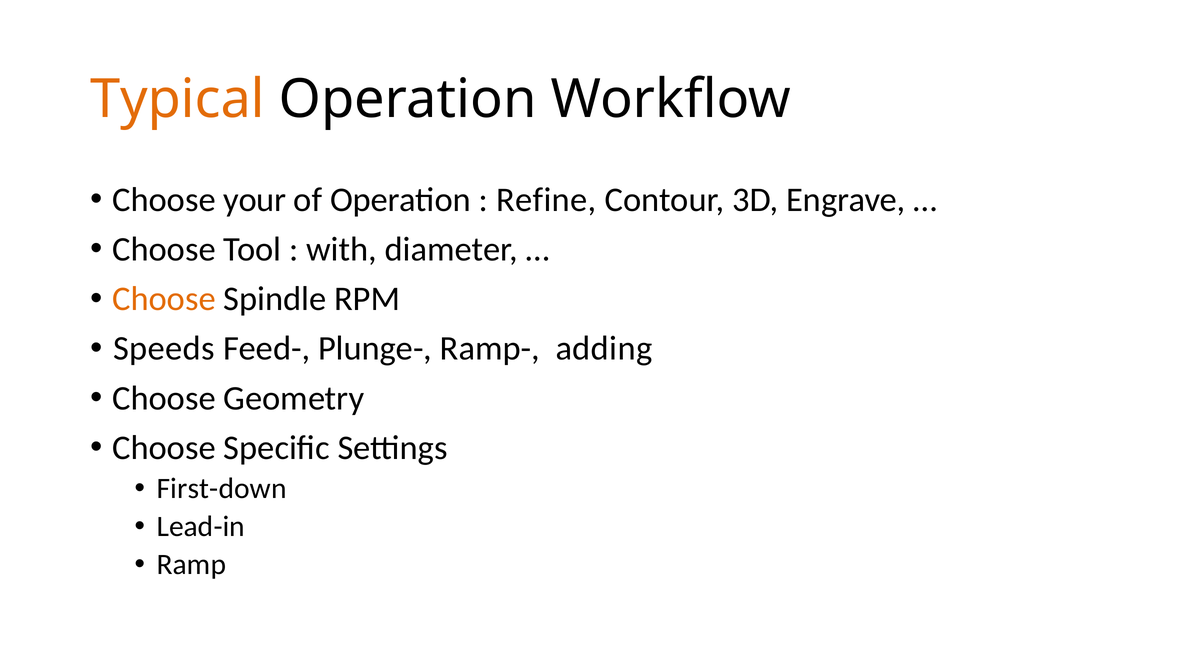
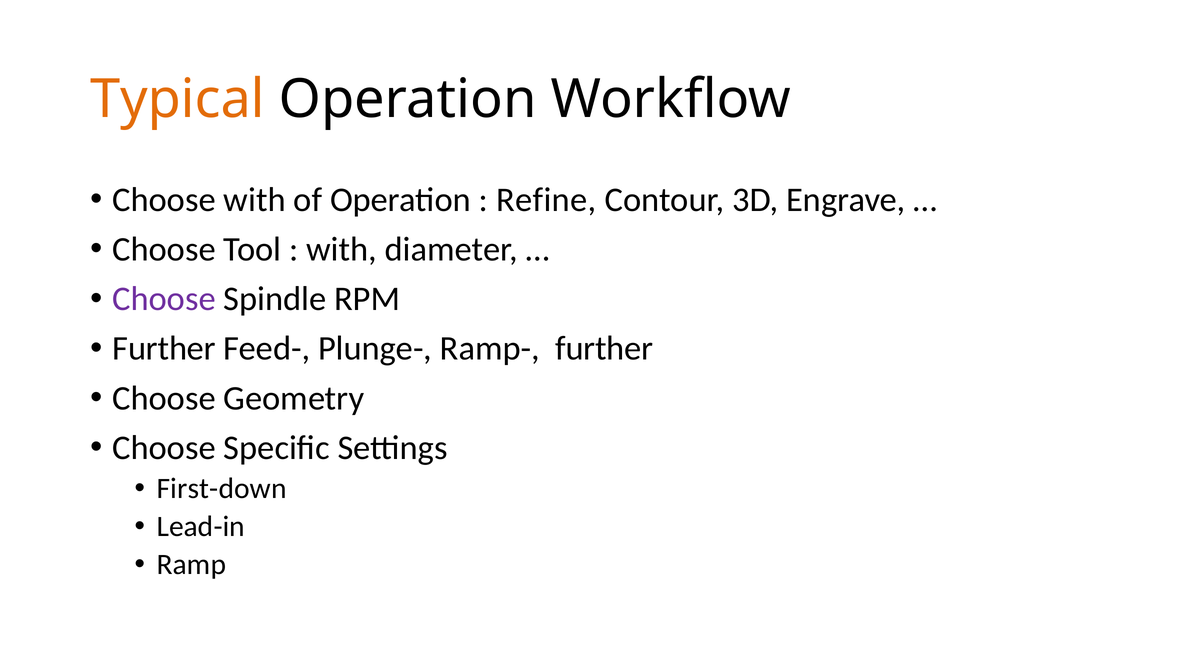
Choose your: your -> with (255, 200)
Choose colour: orange -> purple (164, 299)
Speeds: Speeds -> Further (164, 349)
Ramp- adding: adding -> further (604, 349)
